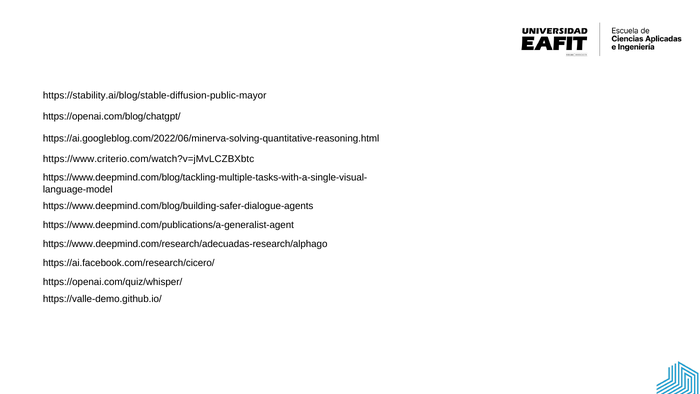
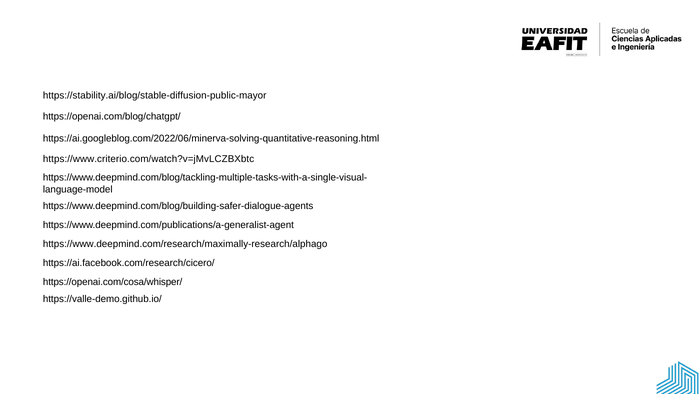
https://www.deepmind.com/research/adecuadas-research/alphago: https://www.deepmind.com/research/adecuadas-research/alphago -> https://www.deepmind.com/research/maximally-research/alphago (185, 244)
https://openai.com/quiz/whisper/: https://openai.com/quiz/whisper/ -> https://openai.com/cosa/whisper/ (113, 282)
